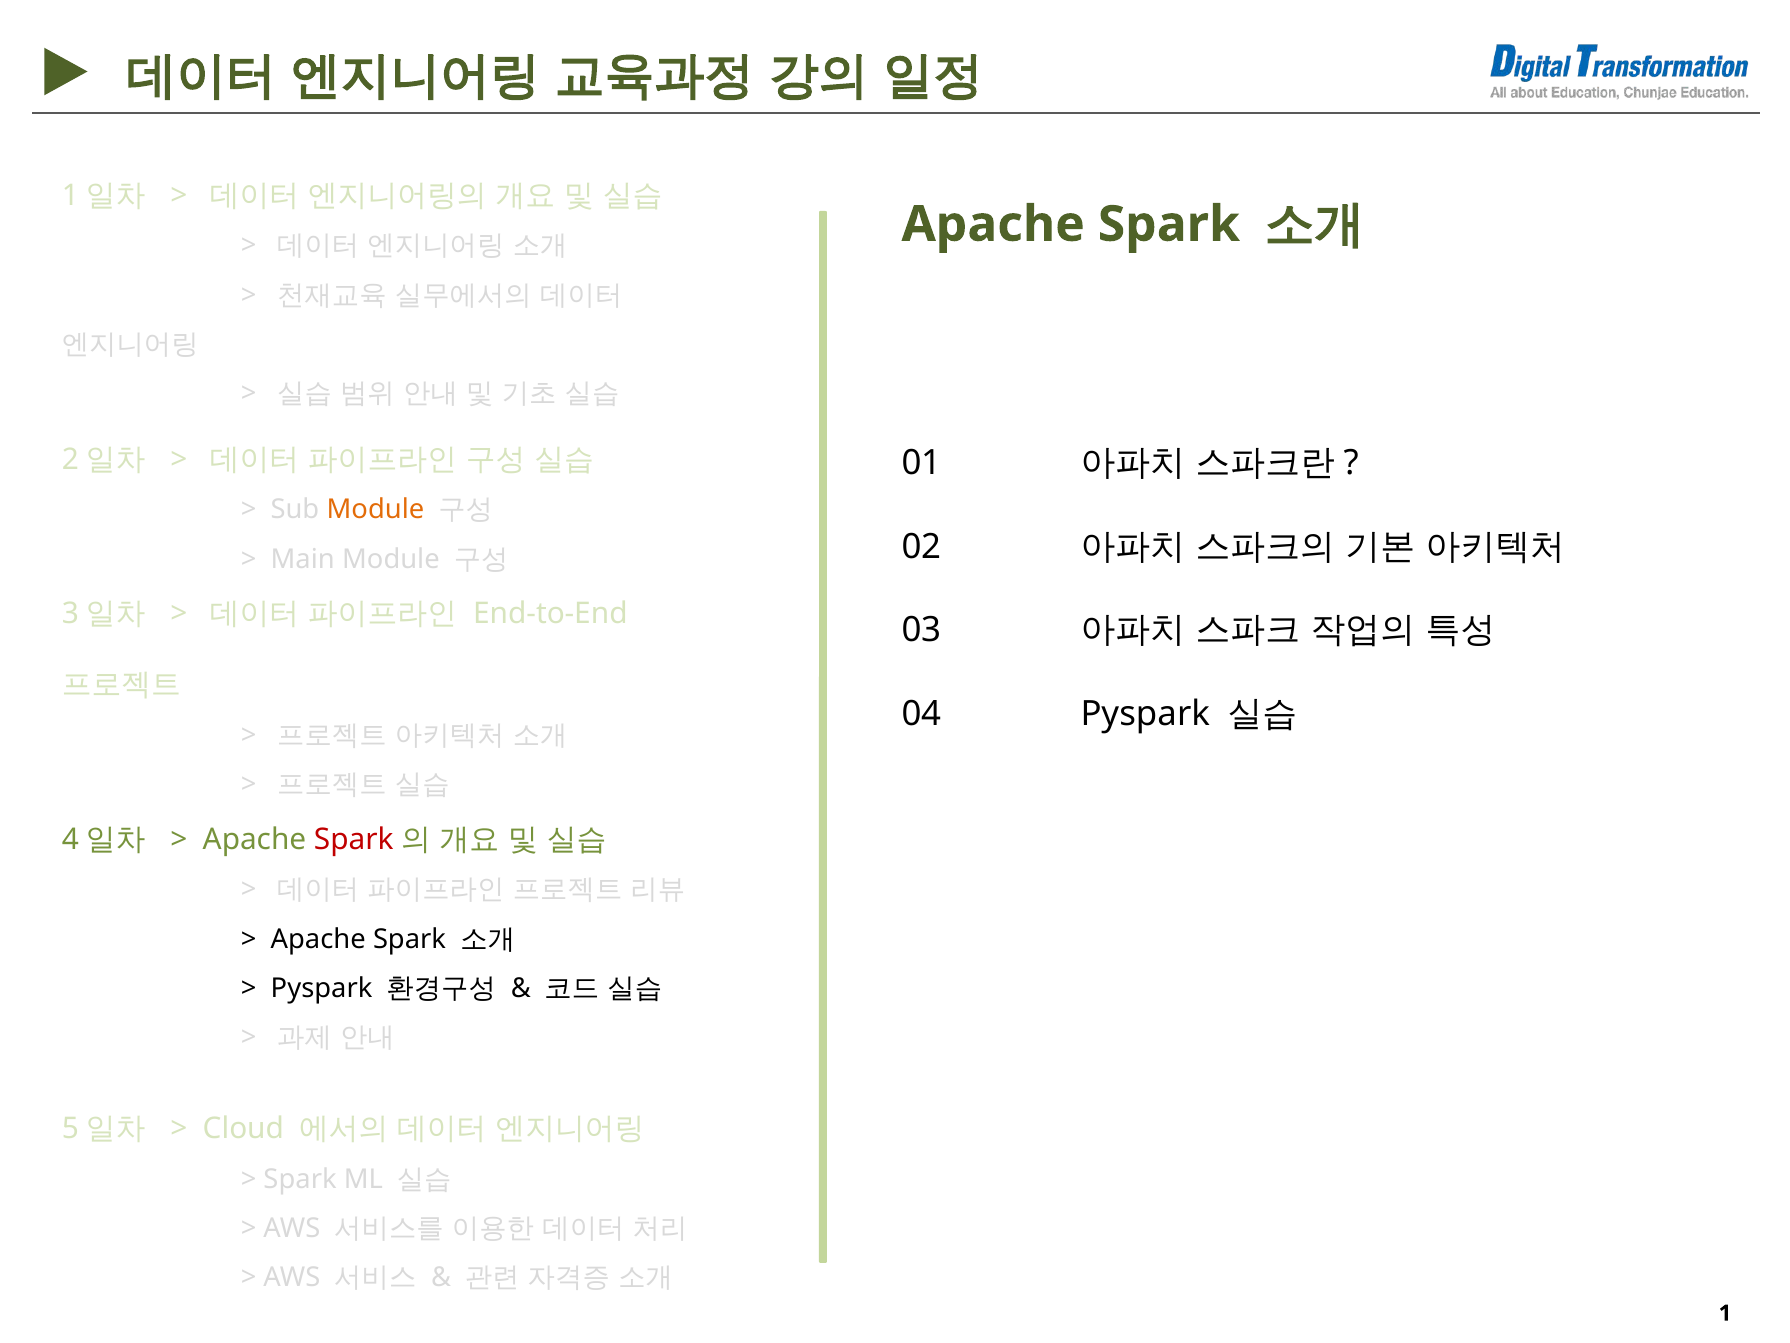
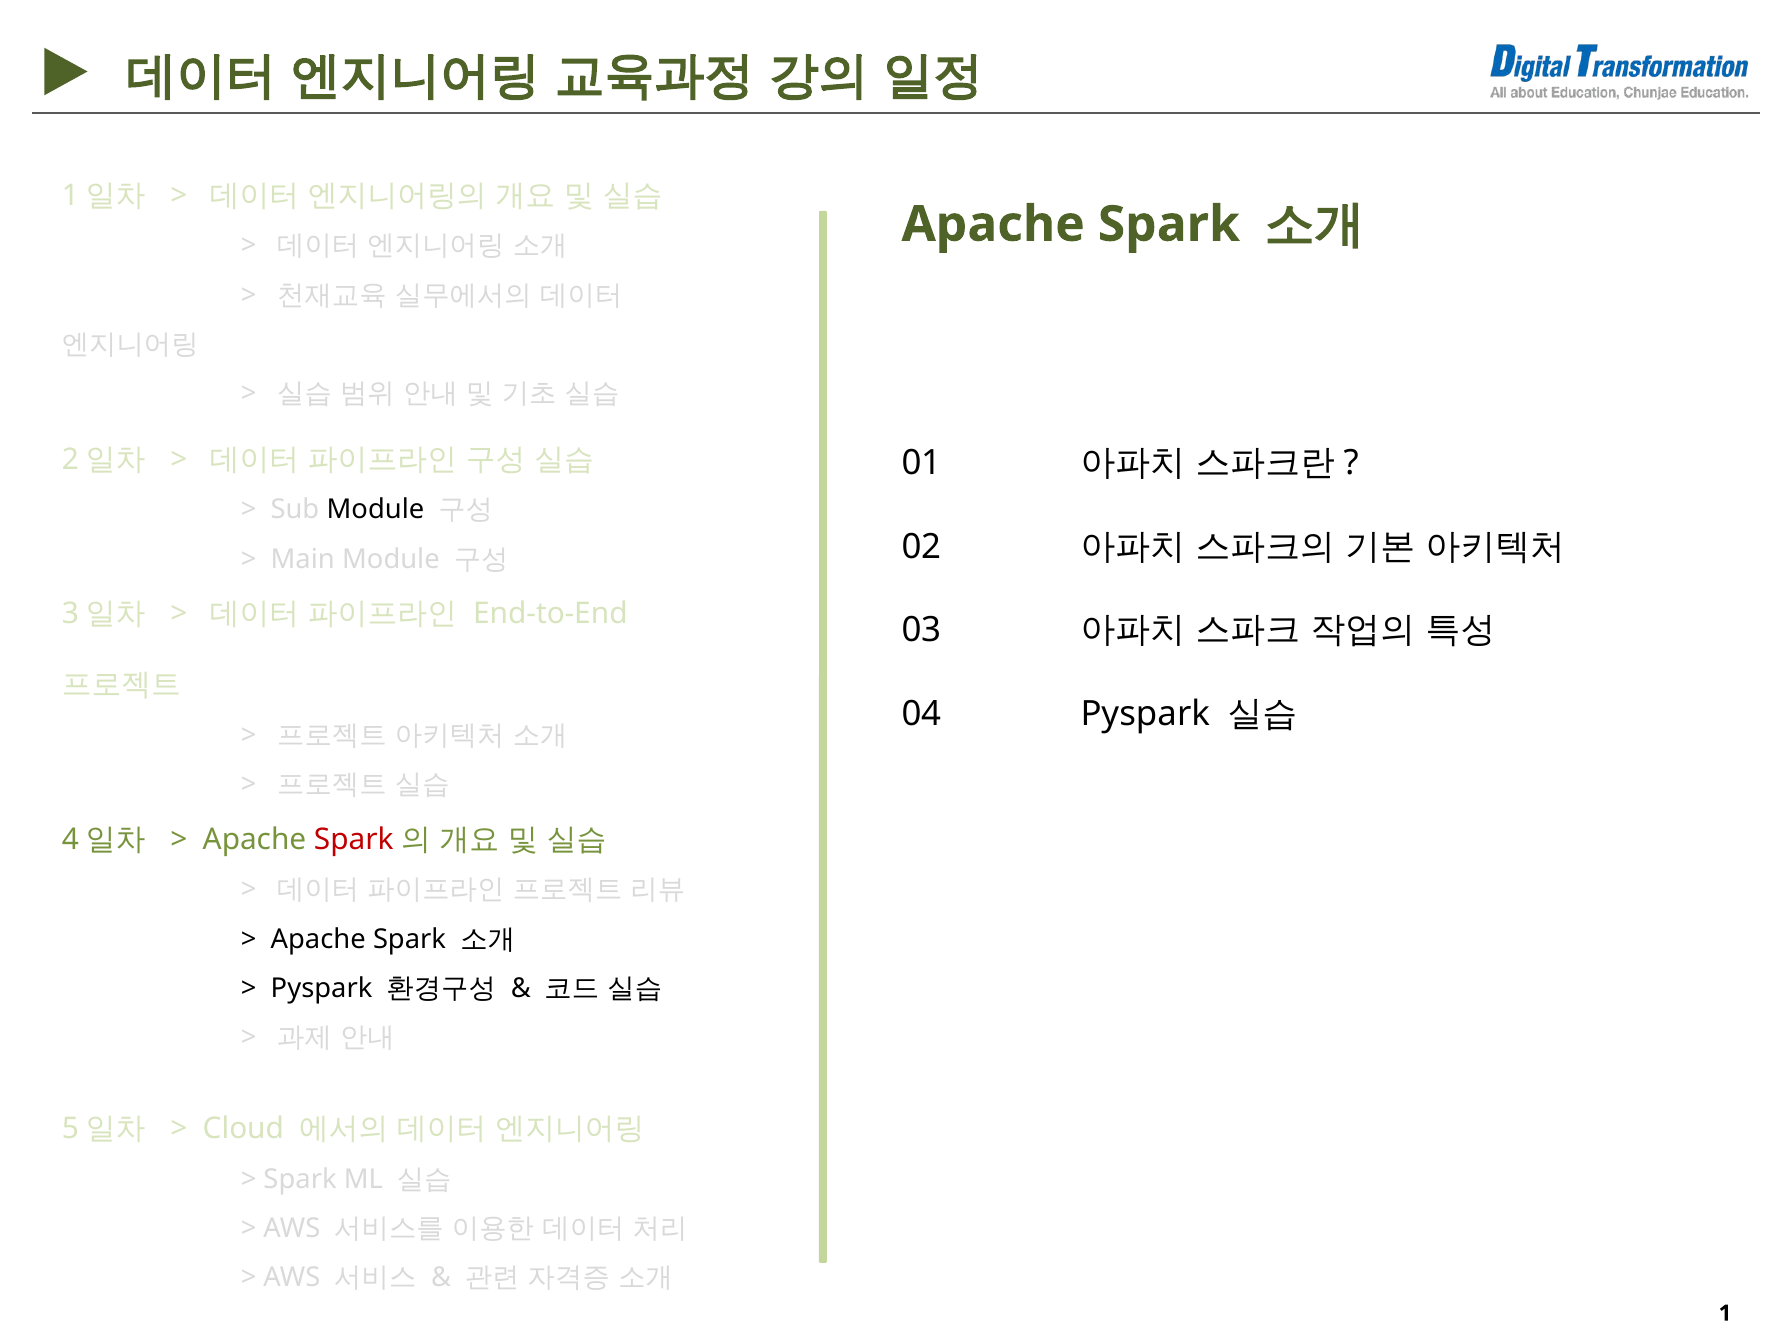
Module colour: orange -> black (375, 510)
